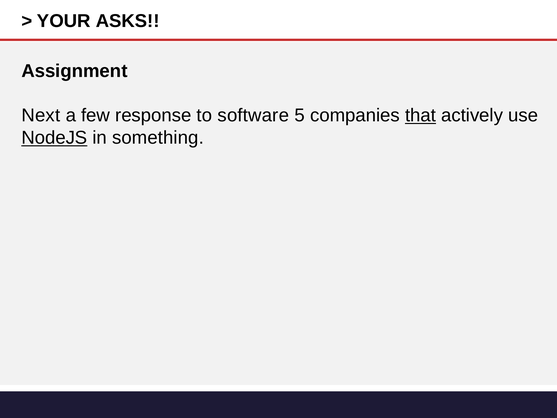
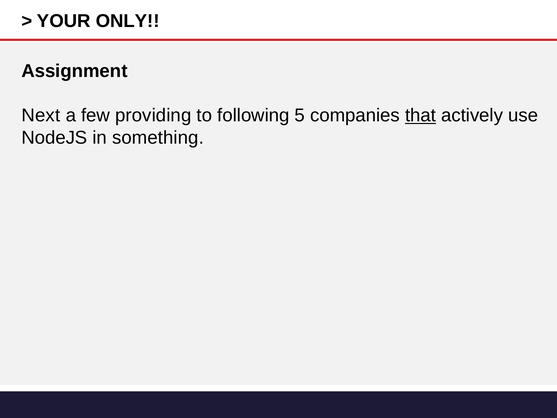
ASKS: ASKS -> ONLY (128, 21)
response: response -> providing (153, 115)
software: software -> following (253, 115)
NodeJS underline: present -> none (54, 138)
